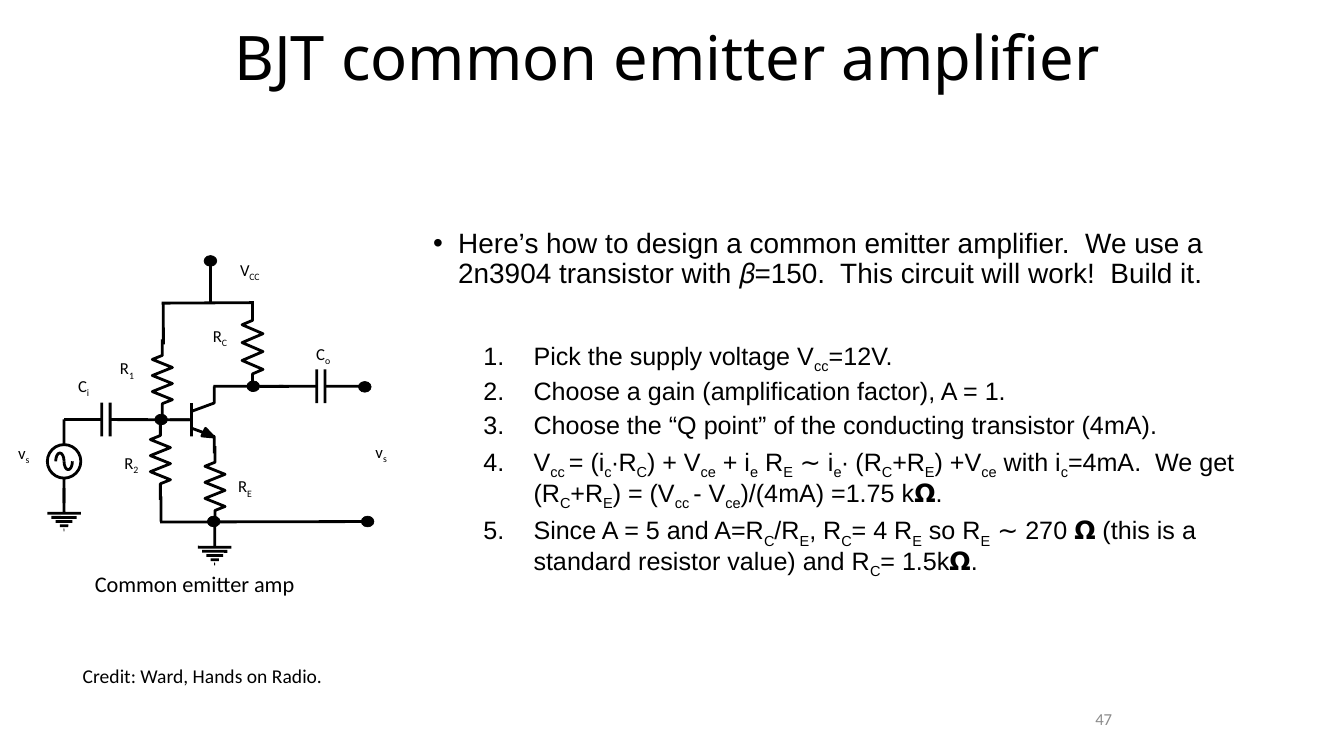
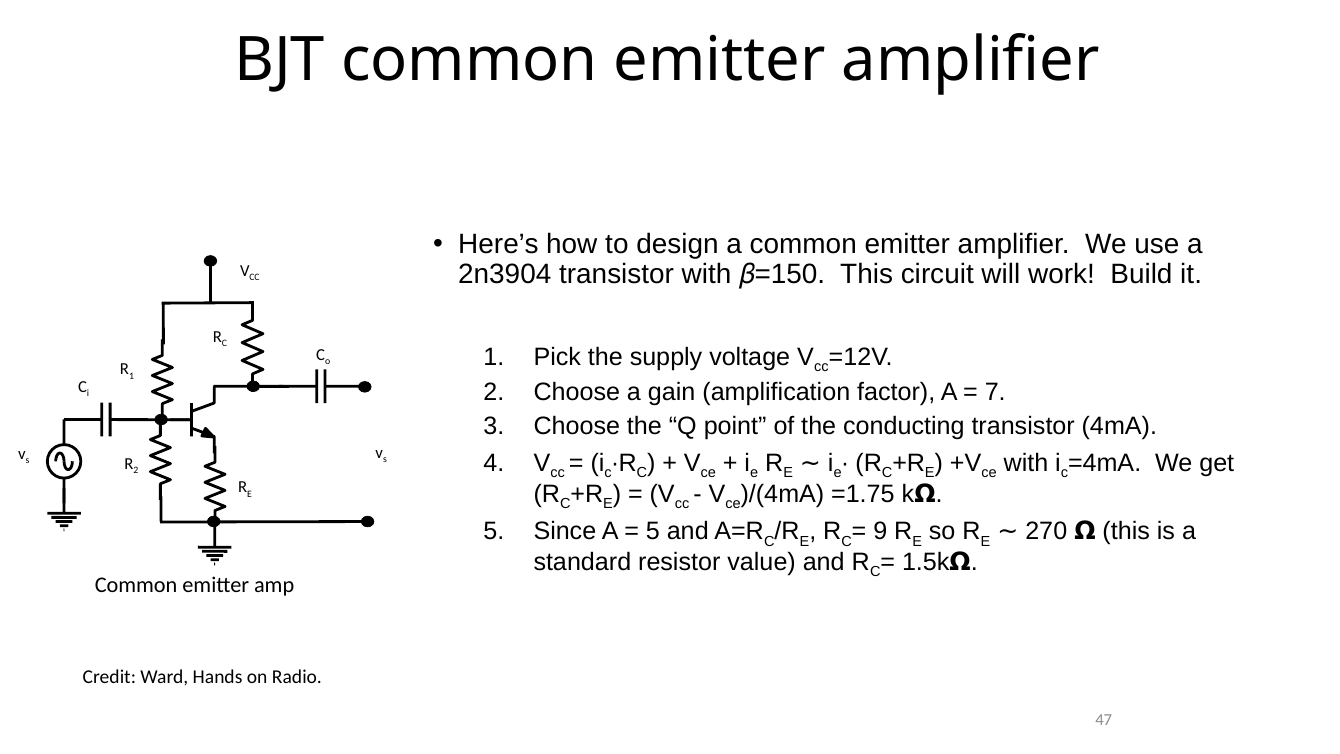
1: 1 -> 7 (995, 392)
4: 4 -> 9 (880, 531)
